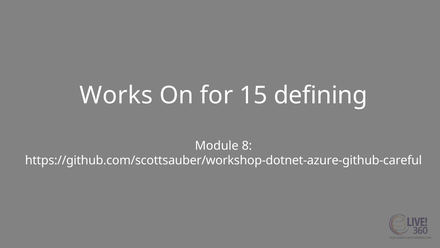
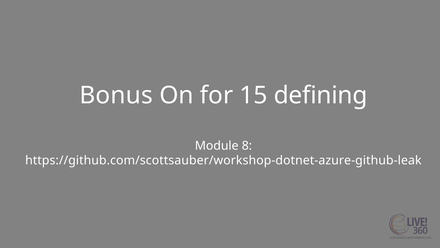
Works: Works -> Bonus (116, 95)
https://github.com/scottsauber/workshop-dotnet-azure-github-careful: https://github.com/scottsauber/workshop-dotnet-azure-github-careful -> https://github.com/scottsauber/workshop-dotnet-azure-github-leak (223, 160)
